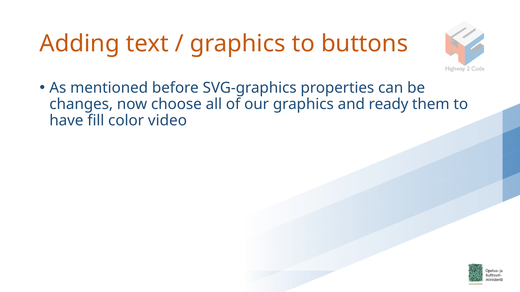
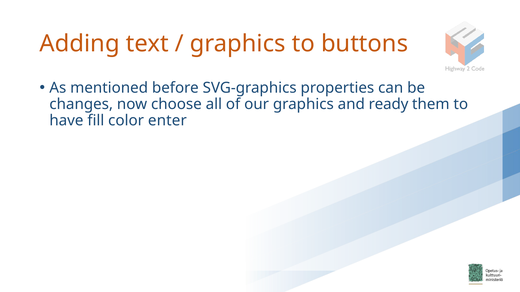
video: video -> enter (167, 121)
